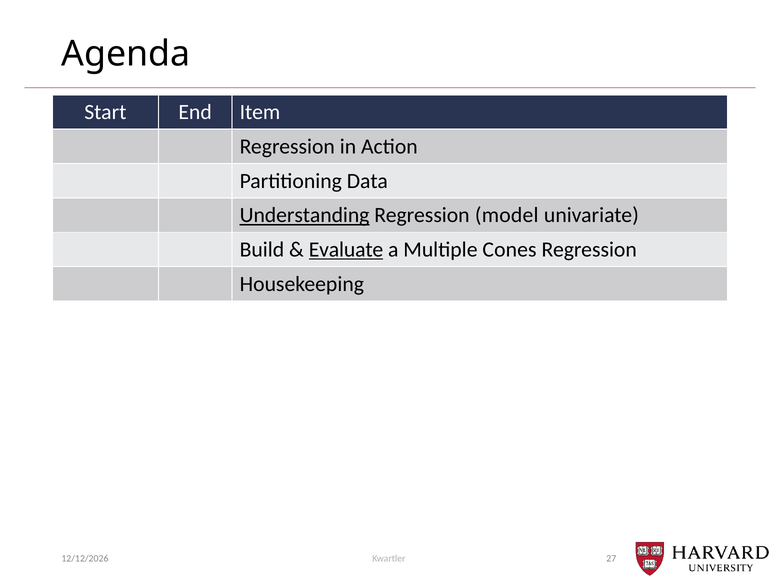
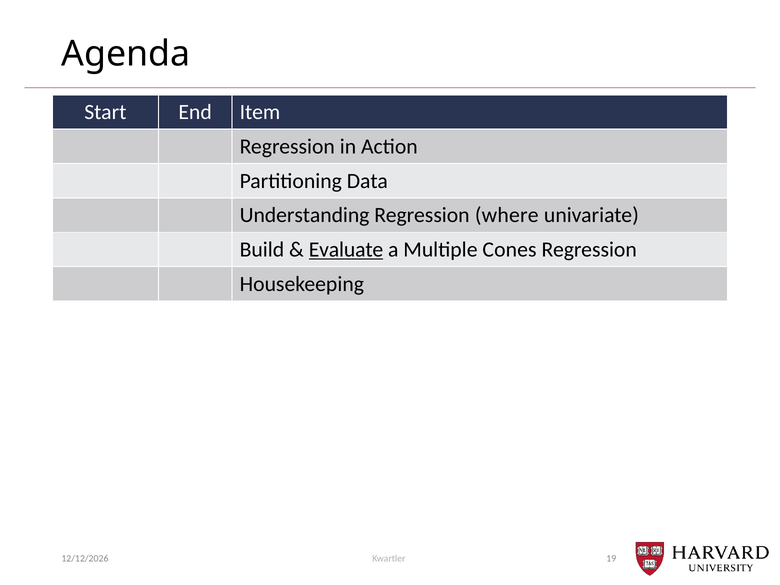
Understanding underline: present -> none (305, 215)
model: model -> where (507, 215)
27: 27 -> 19 (611, 558)
